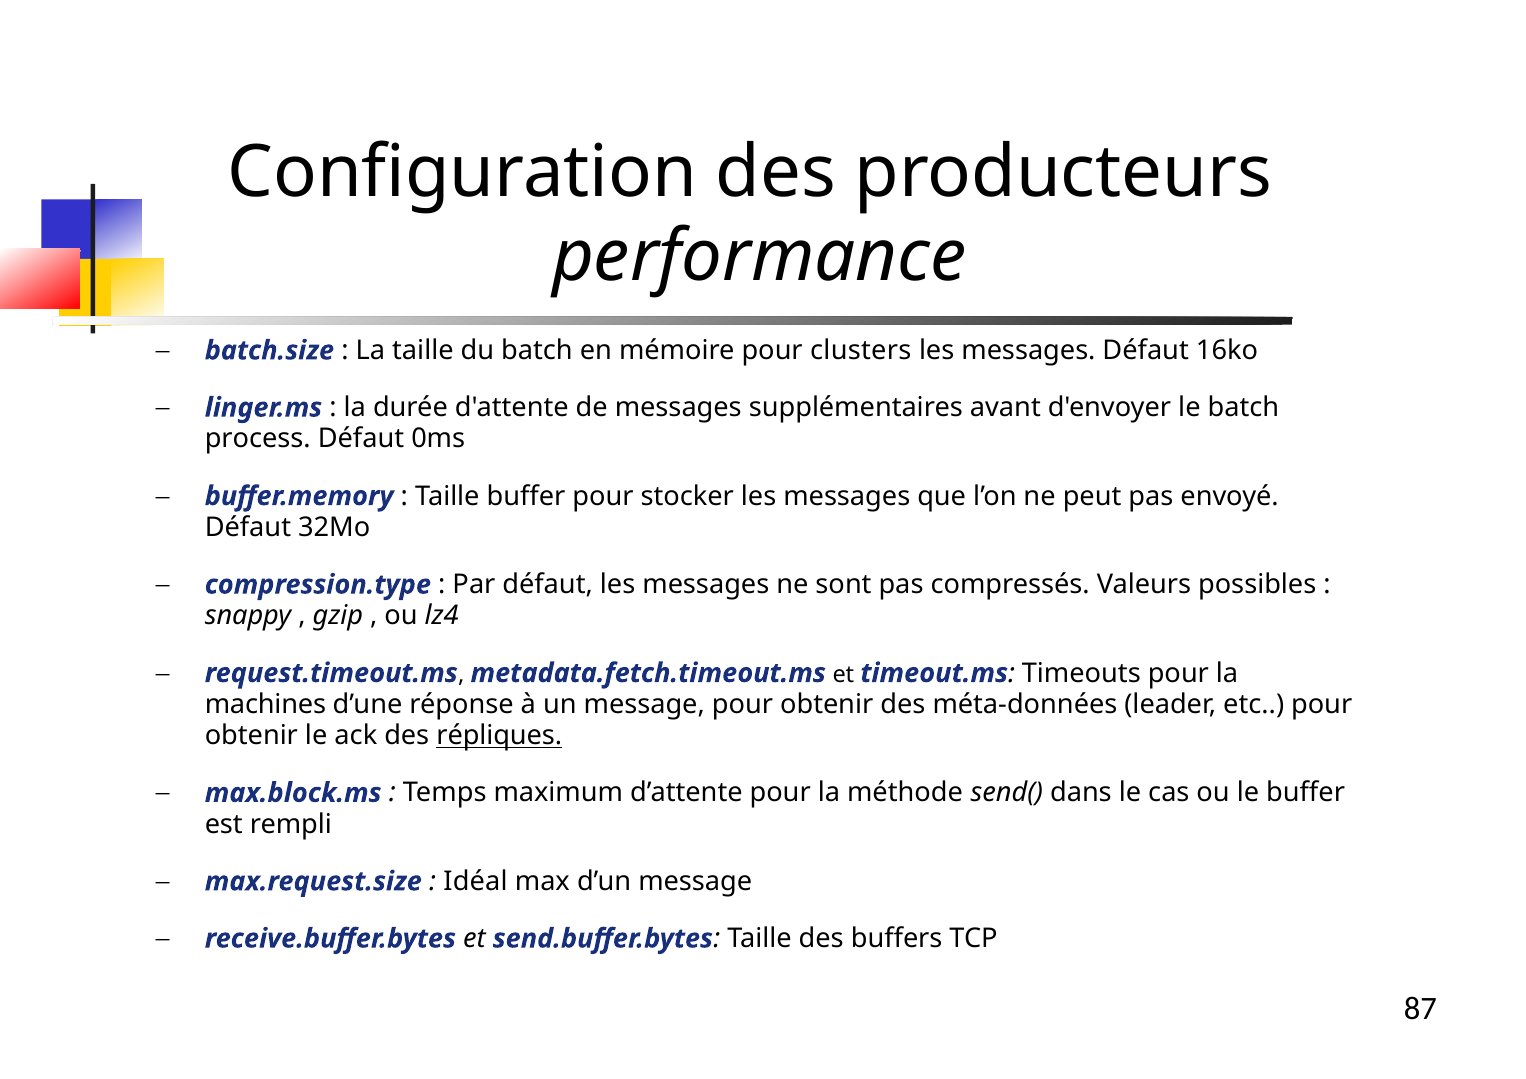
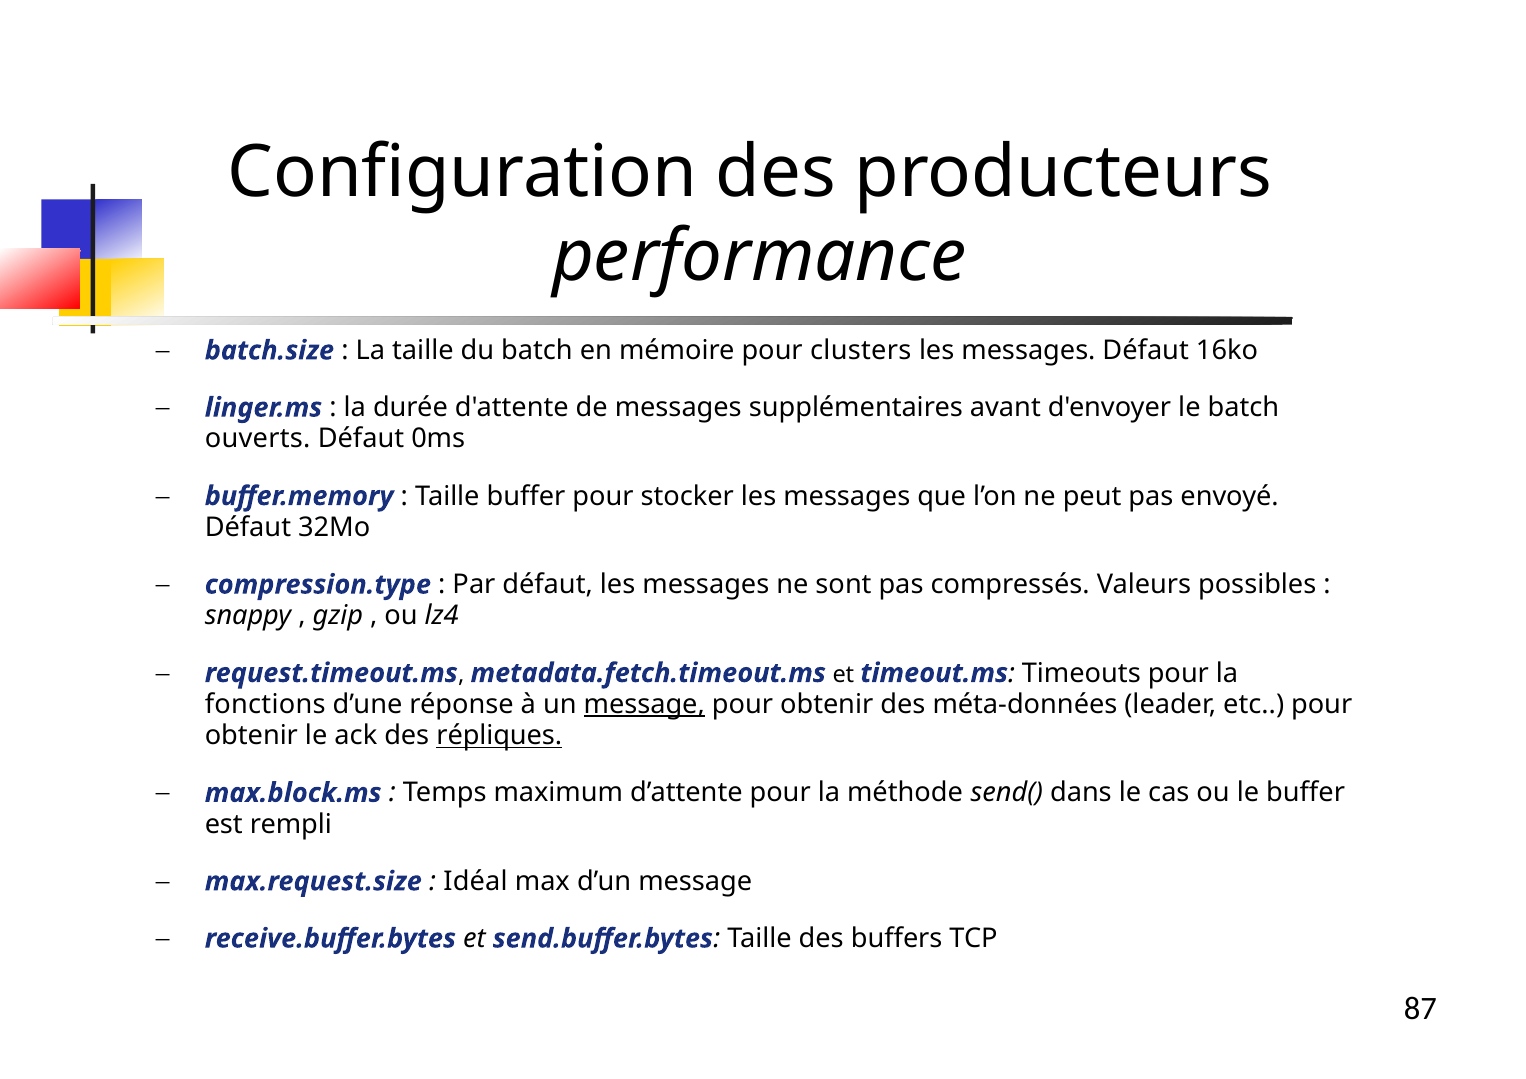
process: process -> ouverts (258, 439)
machines: machines -> fonctions (265, 704)
message underline: none -> present (644, 704)
